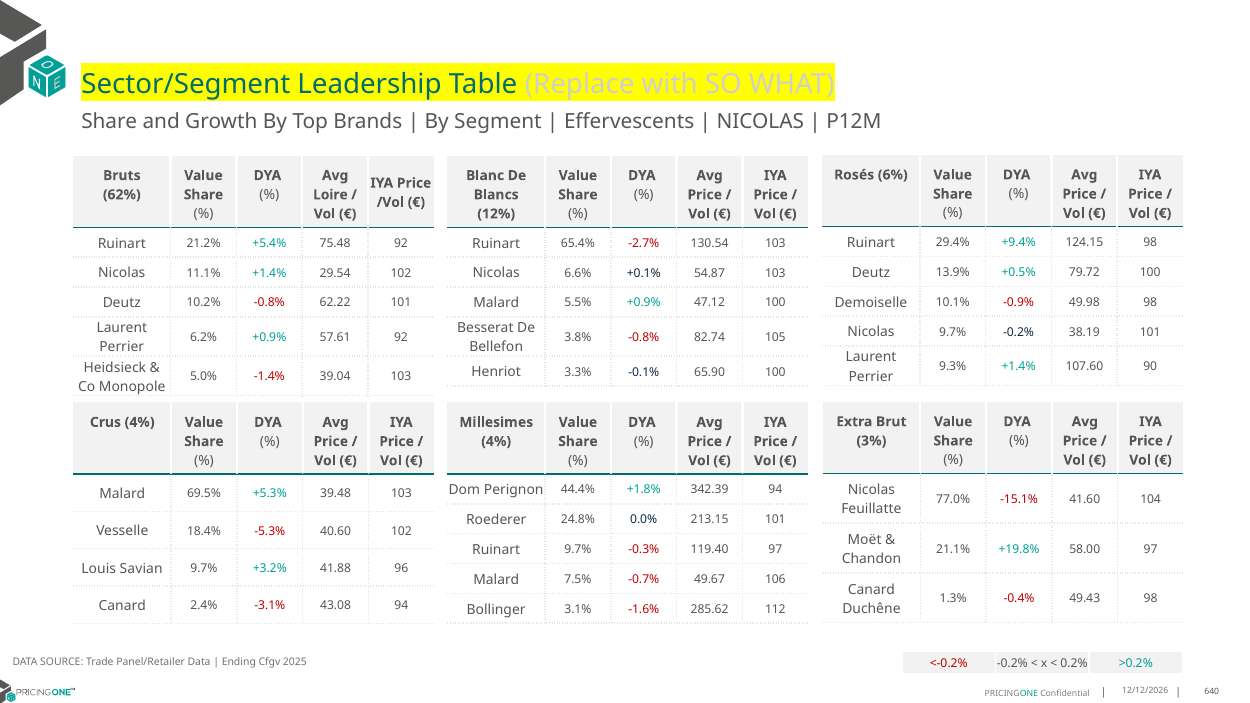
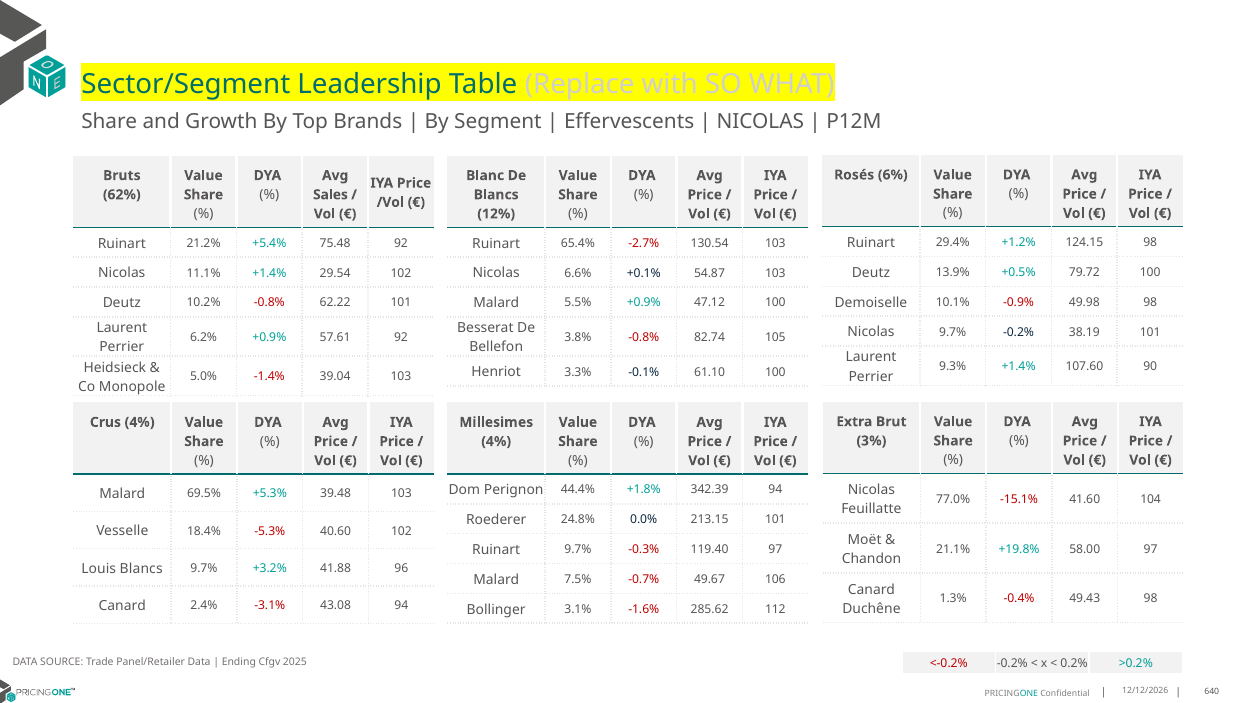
Loire: Loire -> Sales (330, 195)
+9.4%: +9.4% -> +1.2% (1019, 243)
65.90: 65.90 -> 61.10 (710, 372)
Louis Savian: Savian -> Blancs (141, 569)
